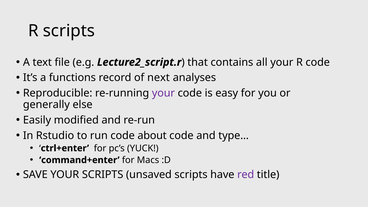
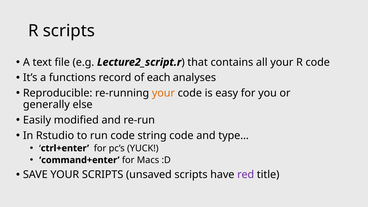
next: next -> each (159, 78)
your colour: purple -> orange (163, 93)
about: about -> string (152, 136)
